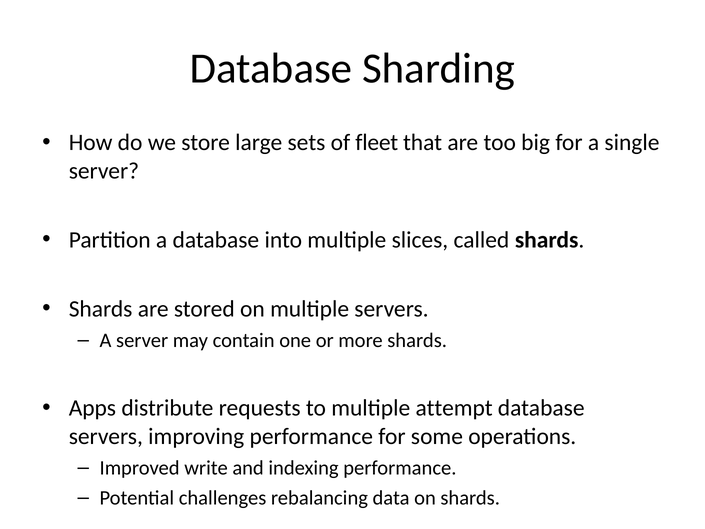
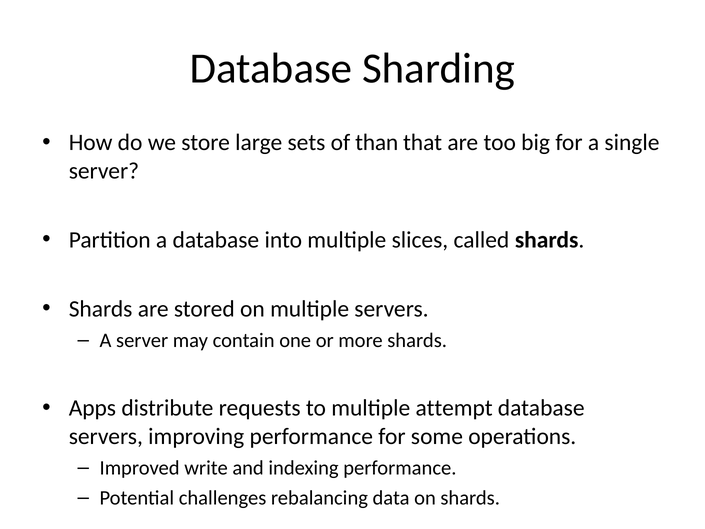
fleet: fleet -> than (377, 143)
